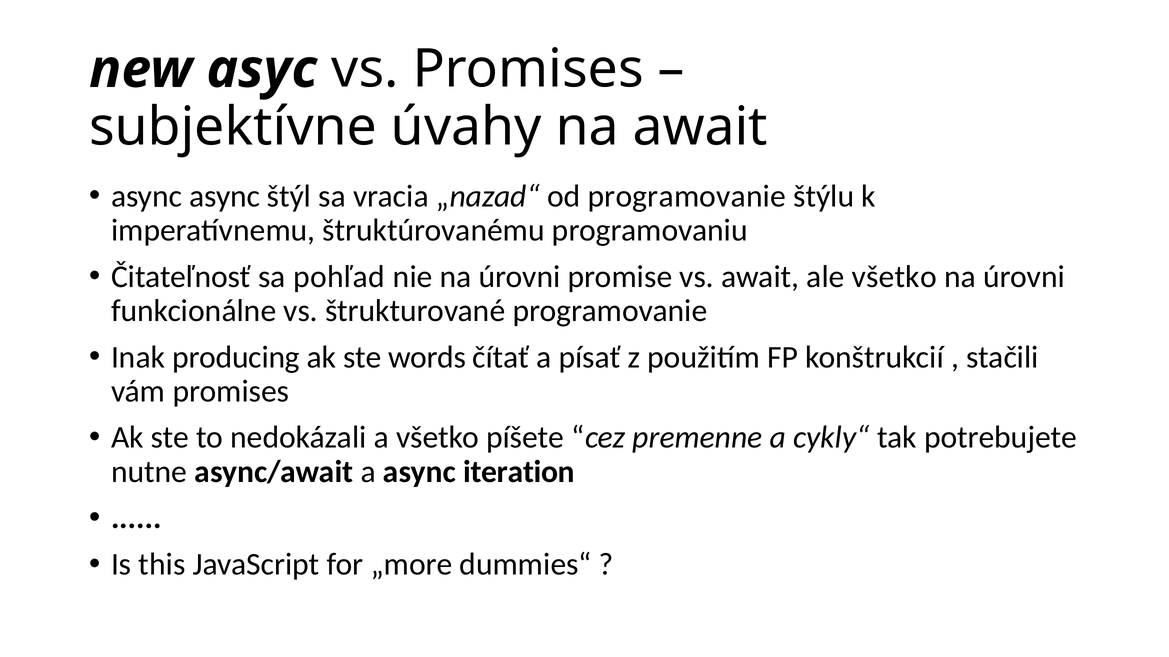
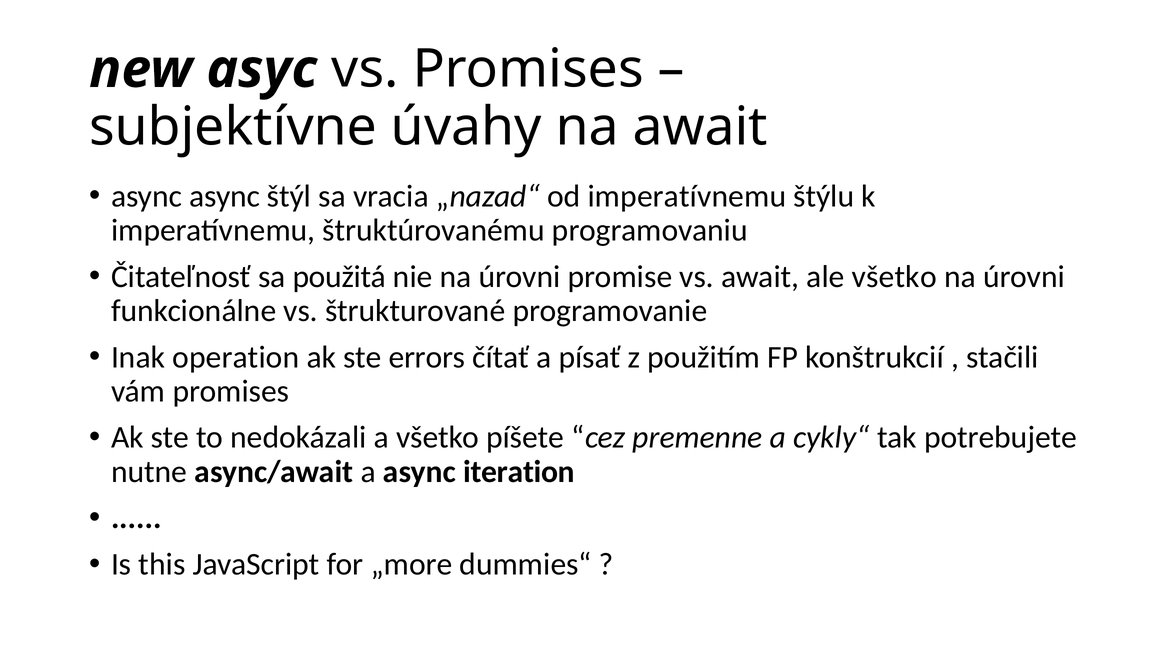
od programovanie: programovanie -> imperatívnemu (687, 196)
pohľad: pohľad -> použitá (339, 277)
producing: producing -> operation (236, 357)
words: words -> errors (427, 357)
